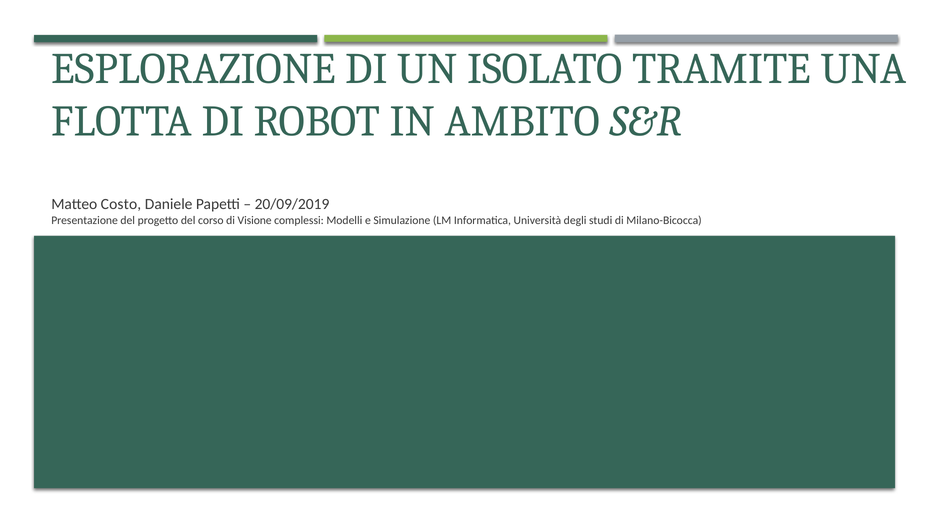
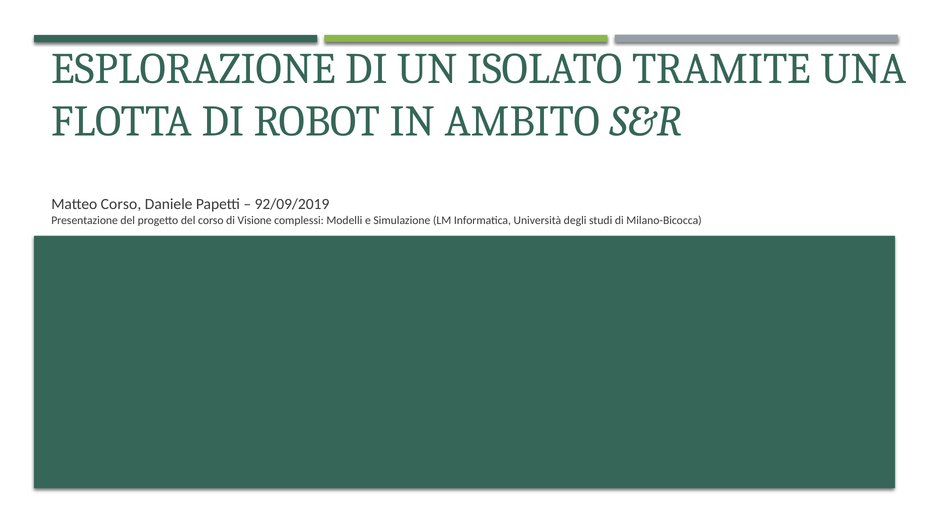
Matteo Costo: Costo -> Corso (121, 204)
20/09/2019: 20/09/2019 -> 92/09/2019 (292, 204)
